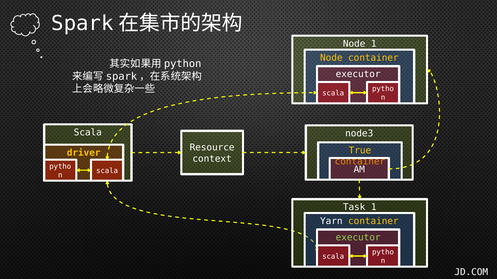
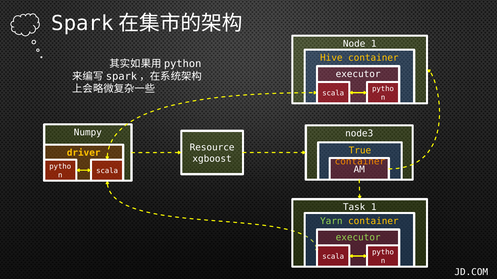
Node: Node -> Hive (331, 58)
Scala: Scala -> Numpy (88, 133)
context: context -> xgboost (212, 159)
Yarn colour: white -> light green (331, 221)
